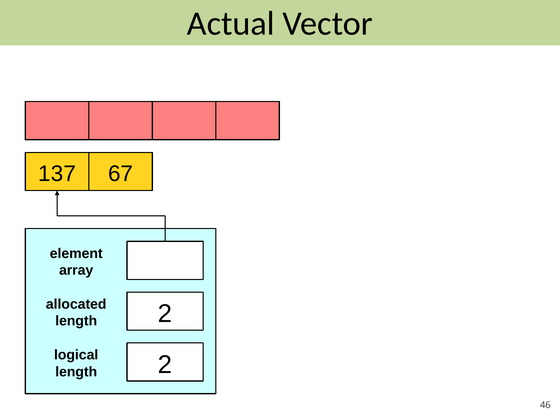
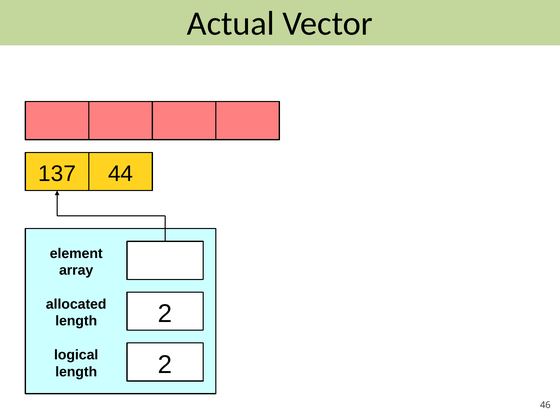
67: 67 -> 44 (121, 174)
